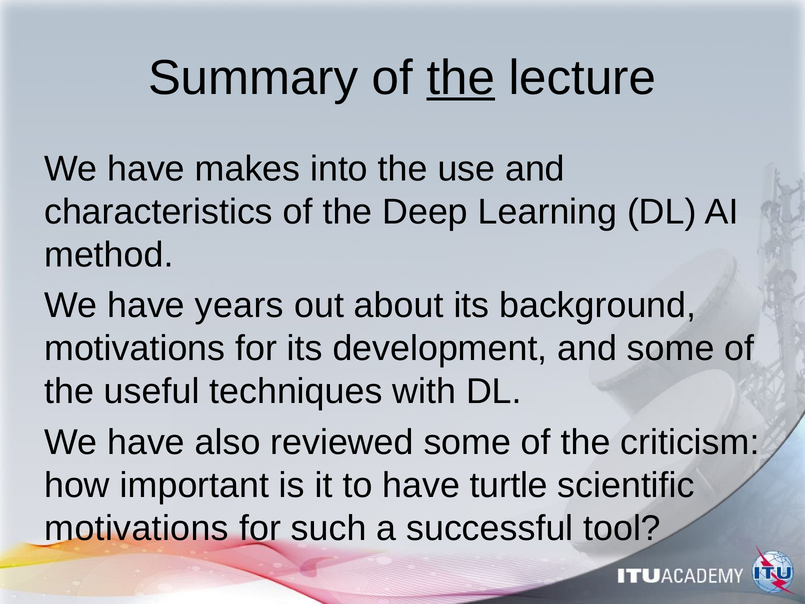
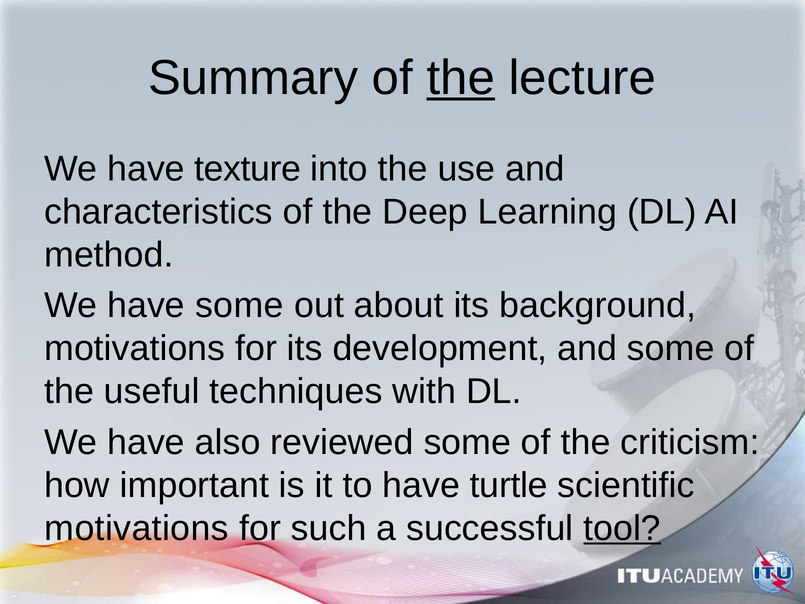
makes: makes -> texture (248, 169)
have years: years -> some (239, 305)
tool underline: none -> present (622, 528)
